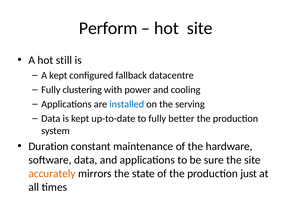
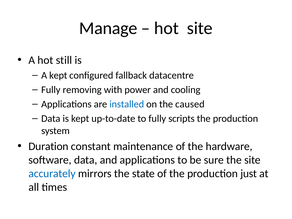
Perform: Perform -> Manage (108, 28)
clustering: clustering -> removing (82, 90)
serving: serving -> caused (190, 104)
better: better -> scripts (181, 119)
accurately colour: orange -> blue (52, 174)
